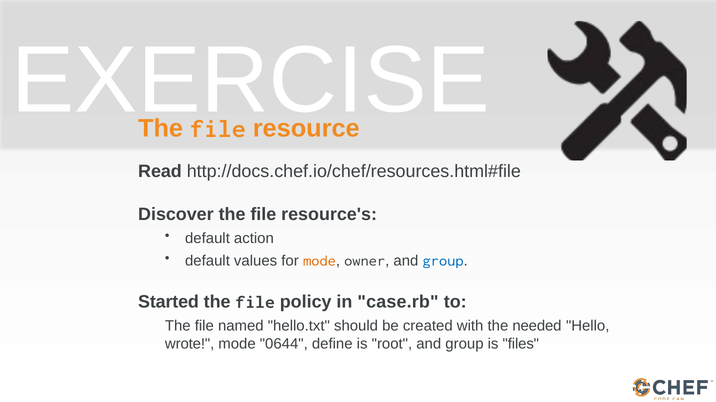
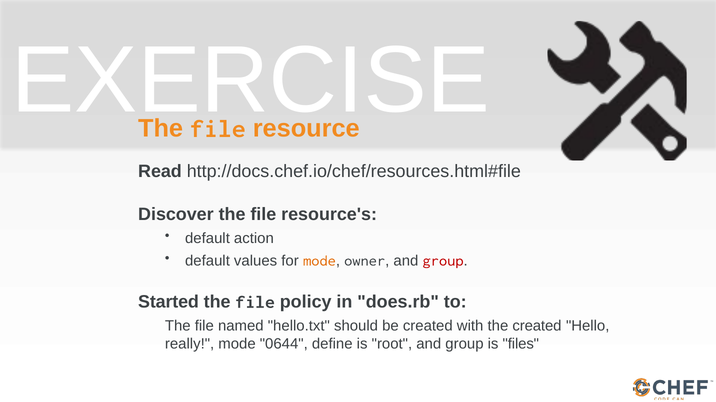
group colour: blue -> red (443, 261)
case.rb: case.rb -> does.rb (398, 302)
the needed: needed -> created (537, 326)
wrote: wrote -> really (190, 344)
